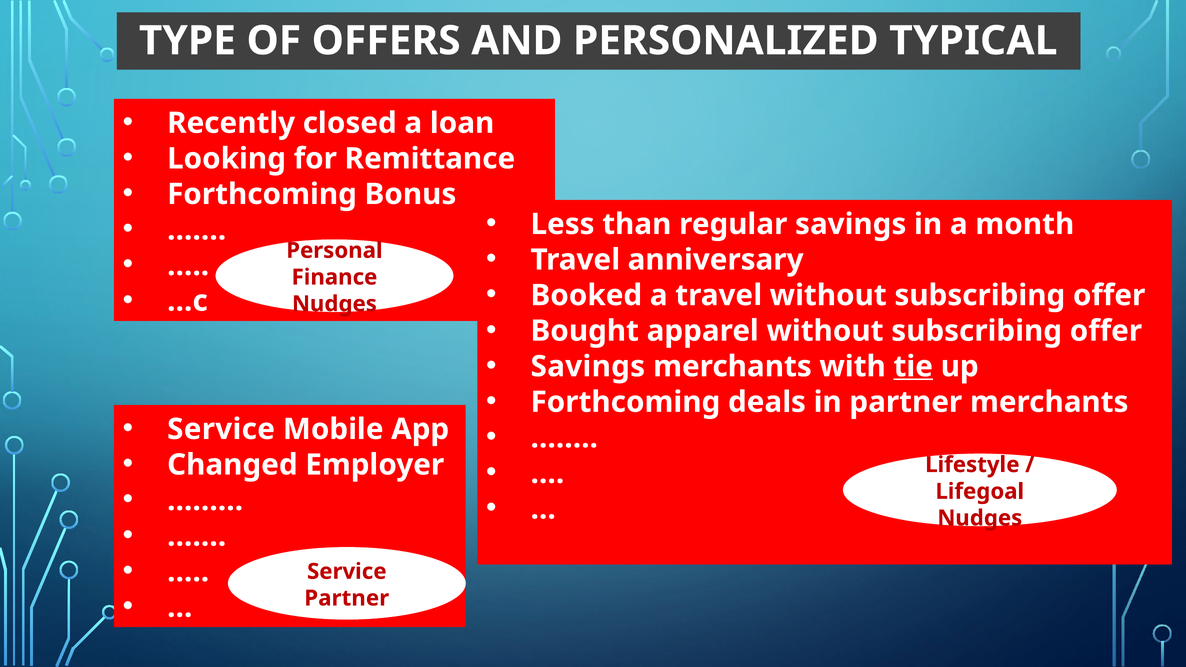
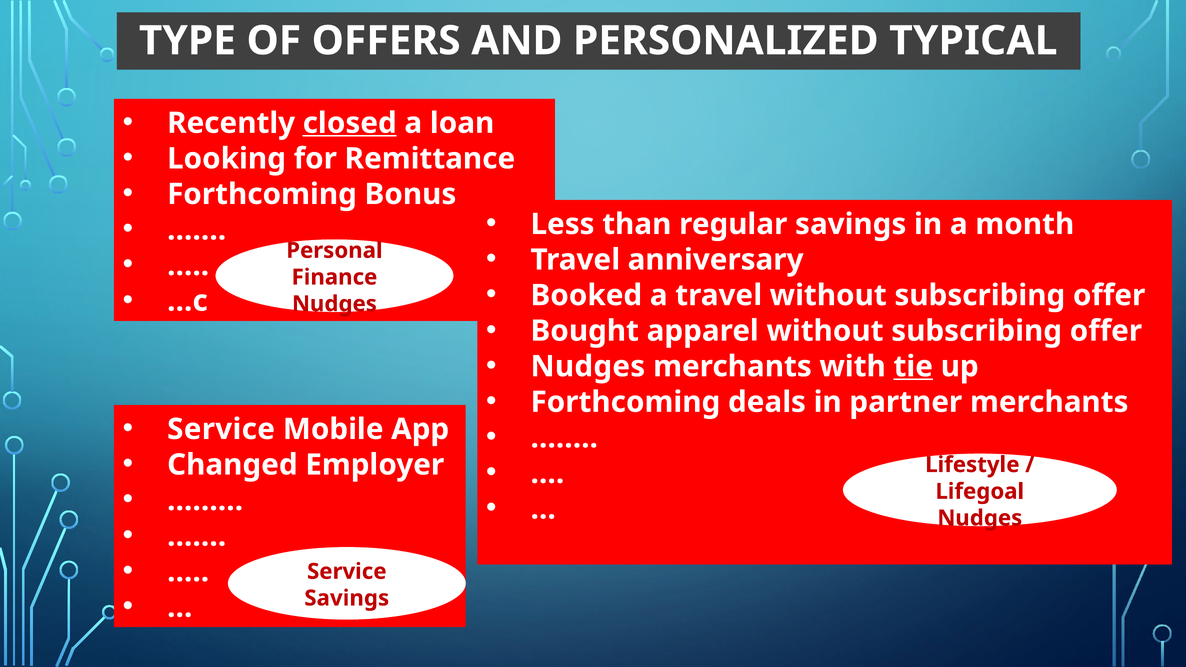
closed underline: none -> present (350, 123)
Savings: Savings -> Nudges (588, 367)
Partner: Partner -> Savings (347, 598)
